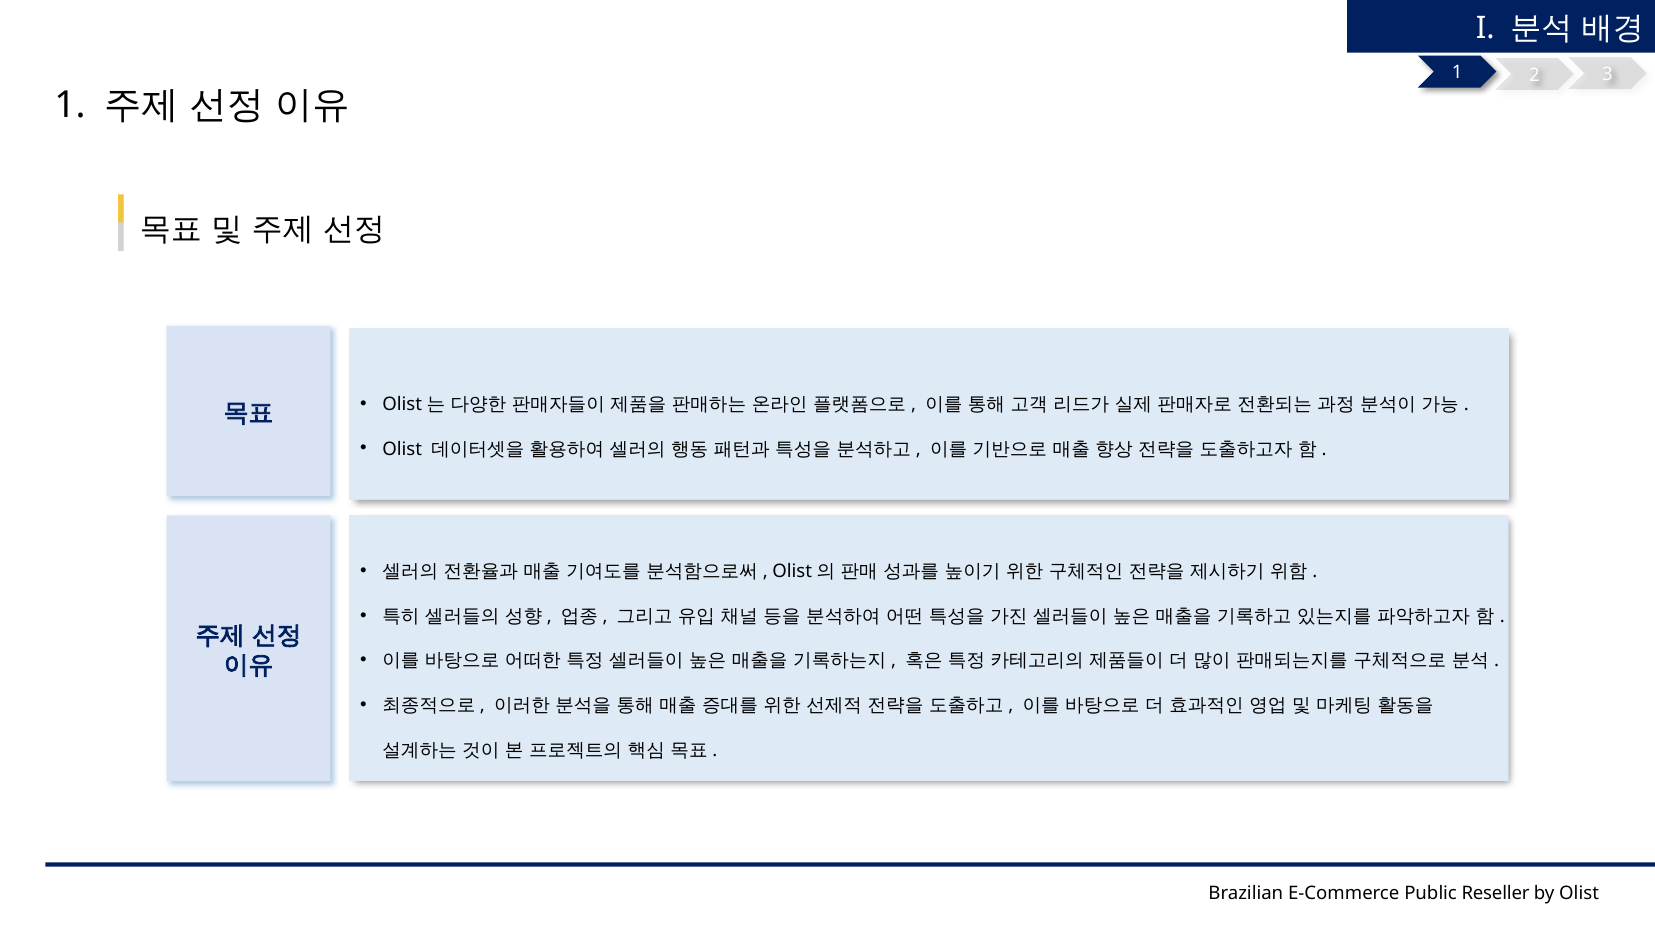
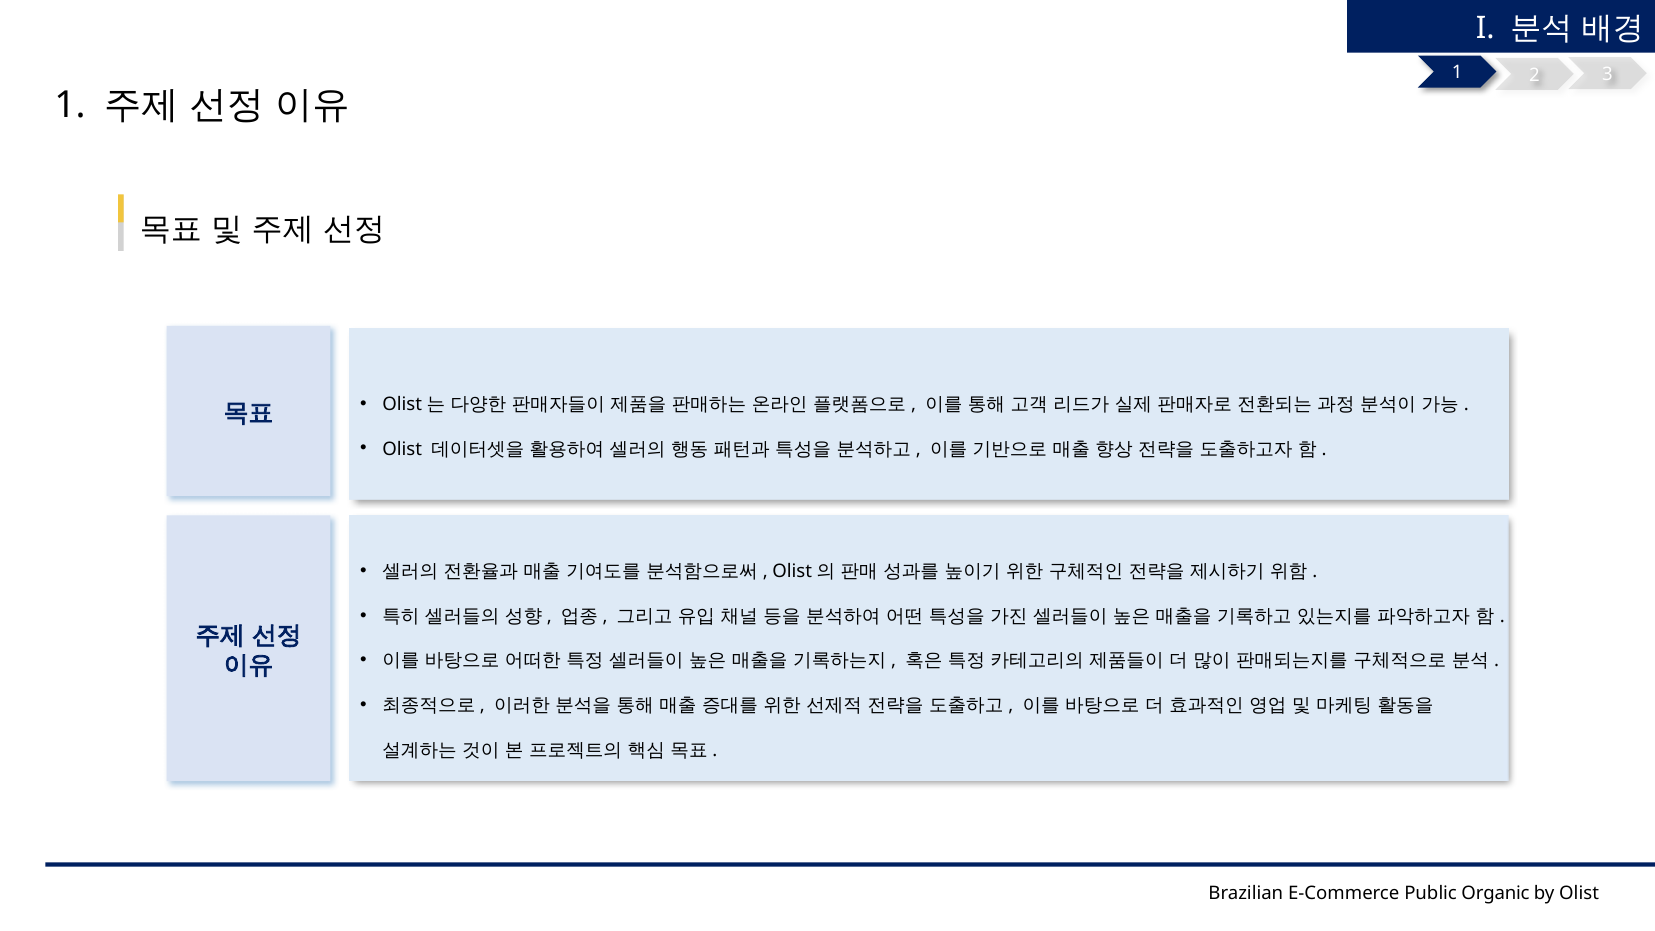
Reseller: Reseller -> Organic (1496, 893)
